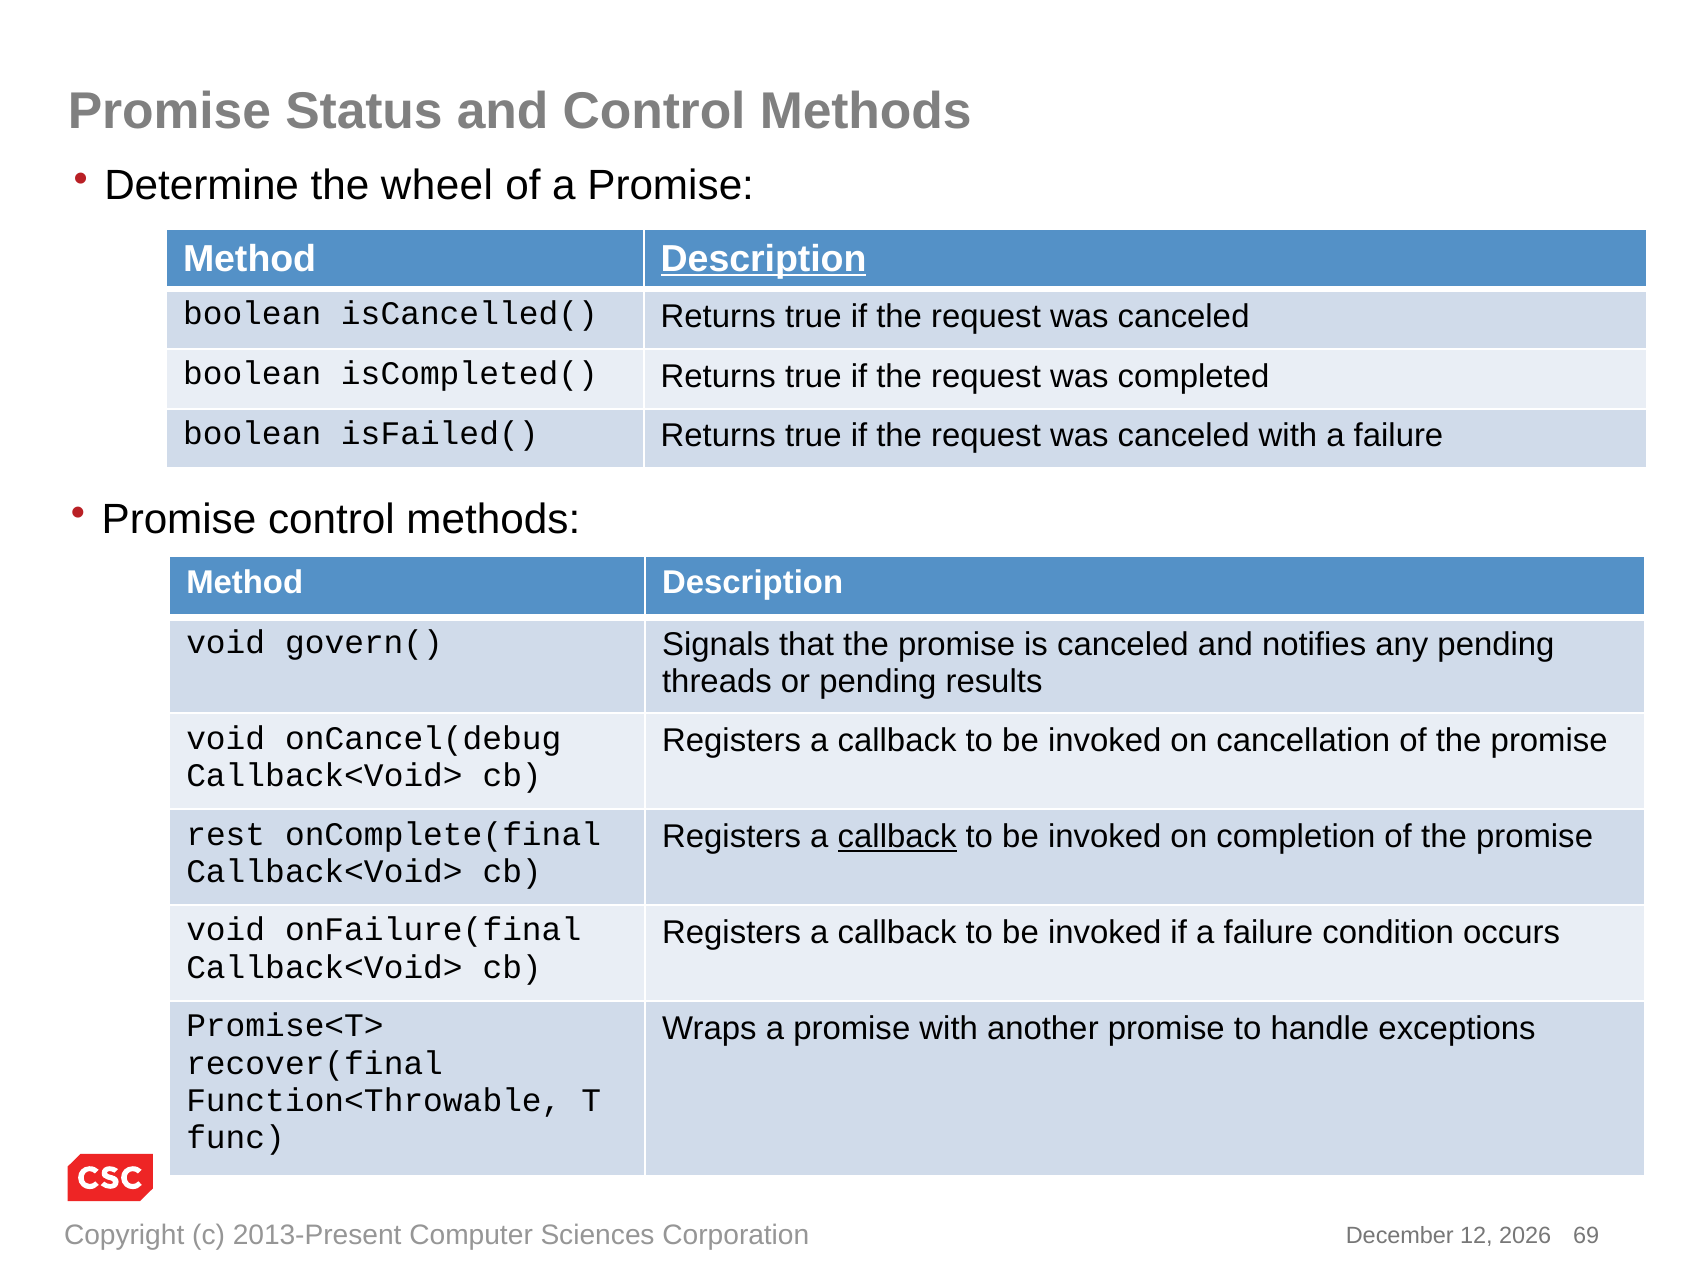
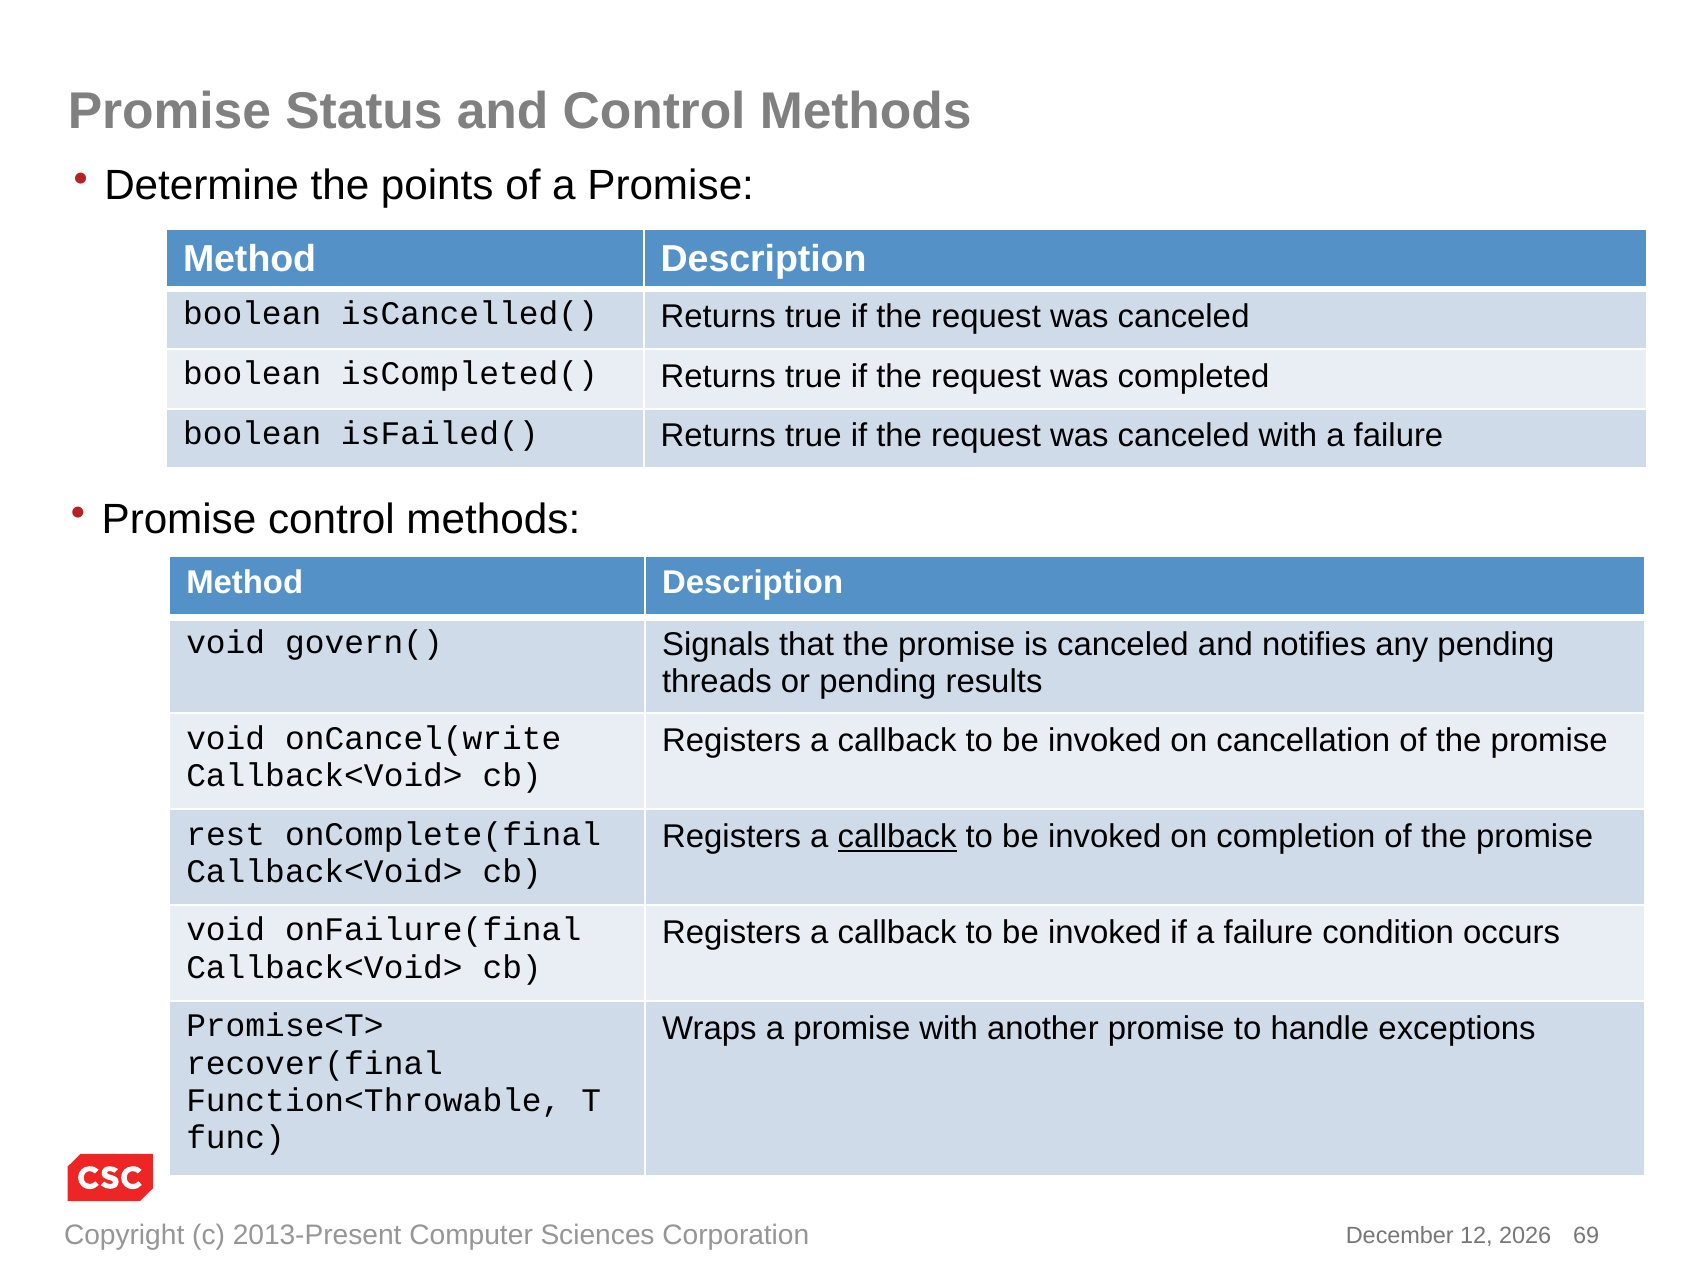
wheel: wheel -> points (437, 186)
Description underline: present -> none (764, 259)
onCancel(debug: onCancel(debug -> onCancel(write (423, 738)
